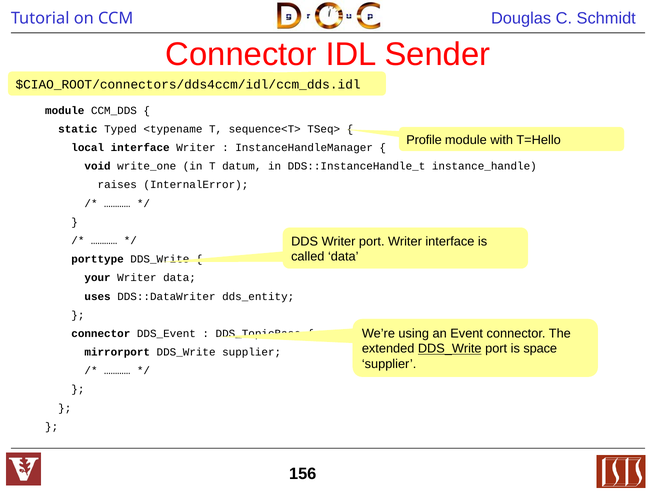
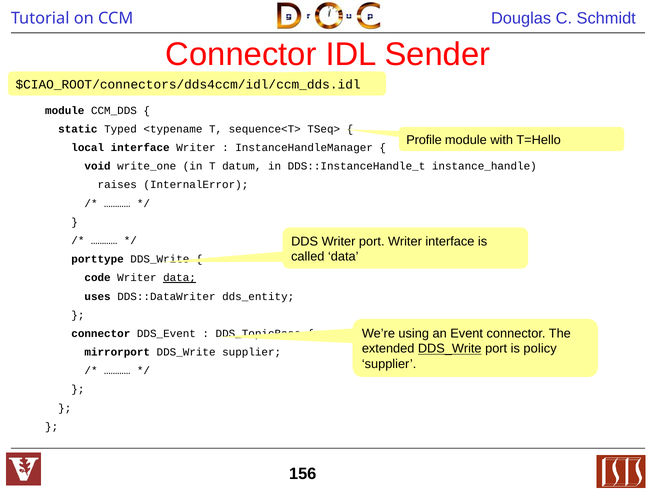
your: your -> code (98, 278)
data underline: none -> present (180, 278)
space: space -> policy (540, 349)
